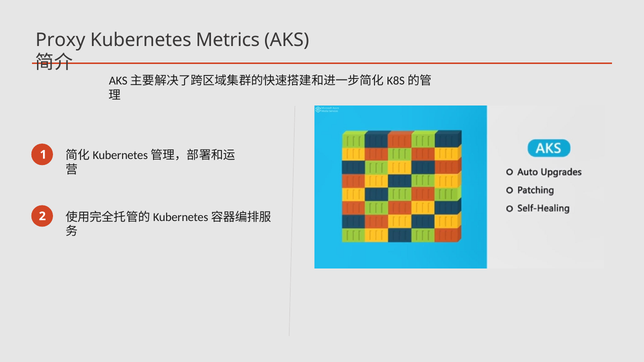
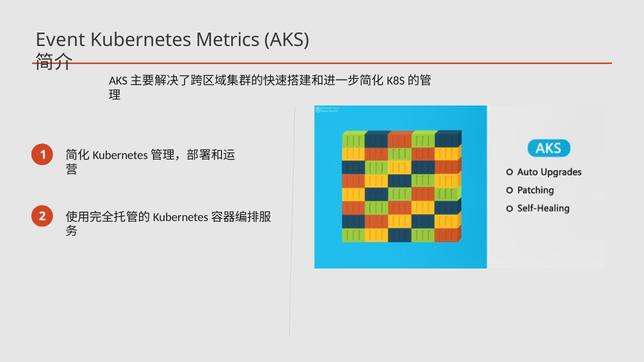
Proxy: Proxy -> Event (60, 40)
